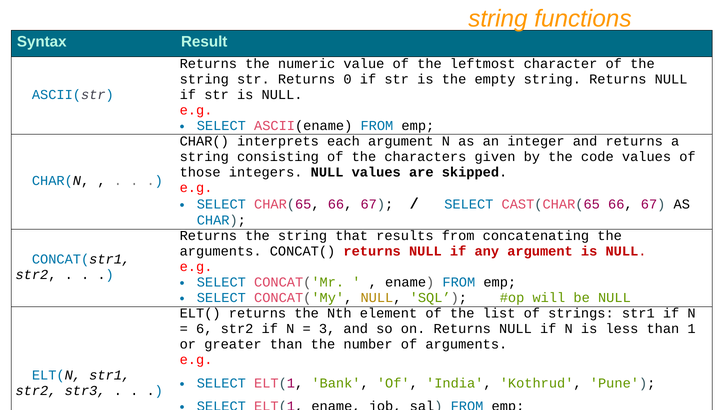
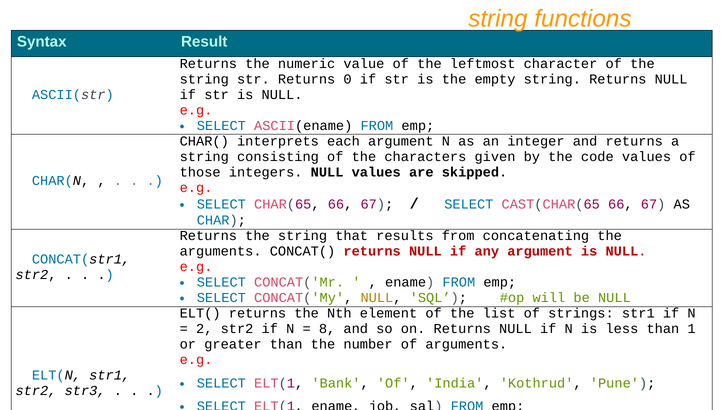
6: 6 -> 2 (204, 328)
3: 3 -> 8 (327, 328)
